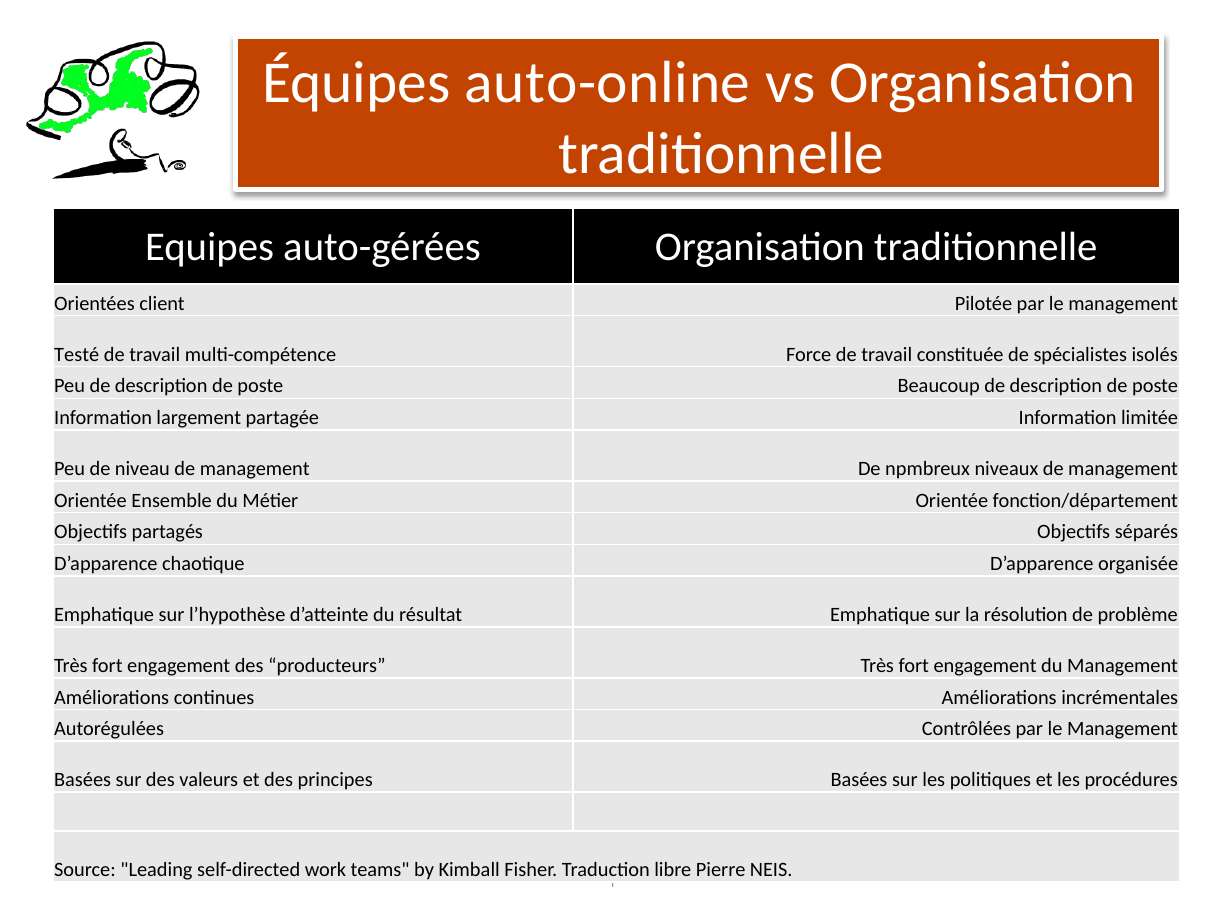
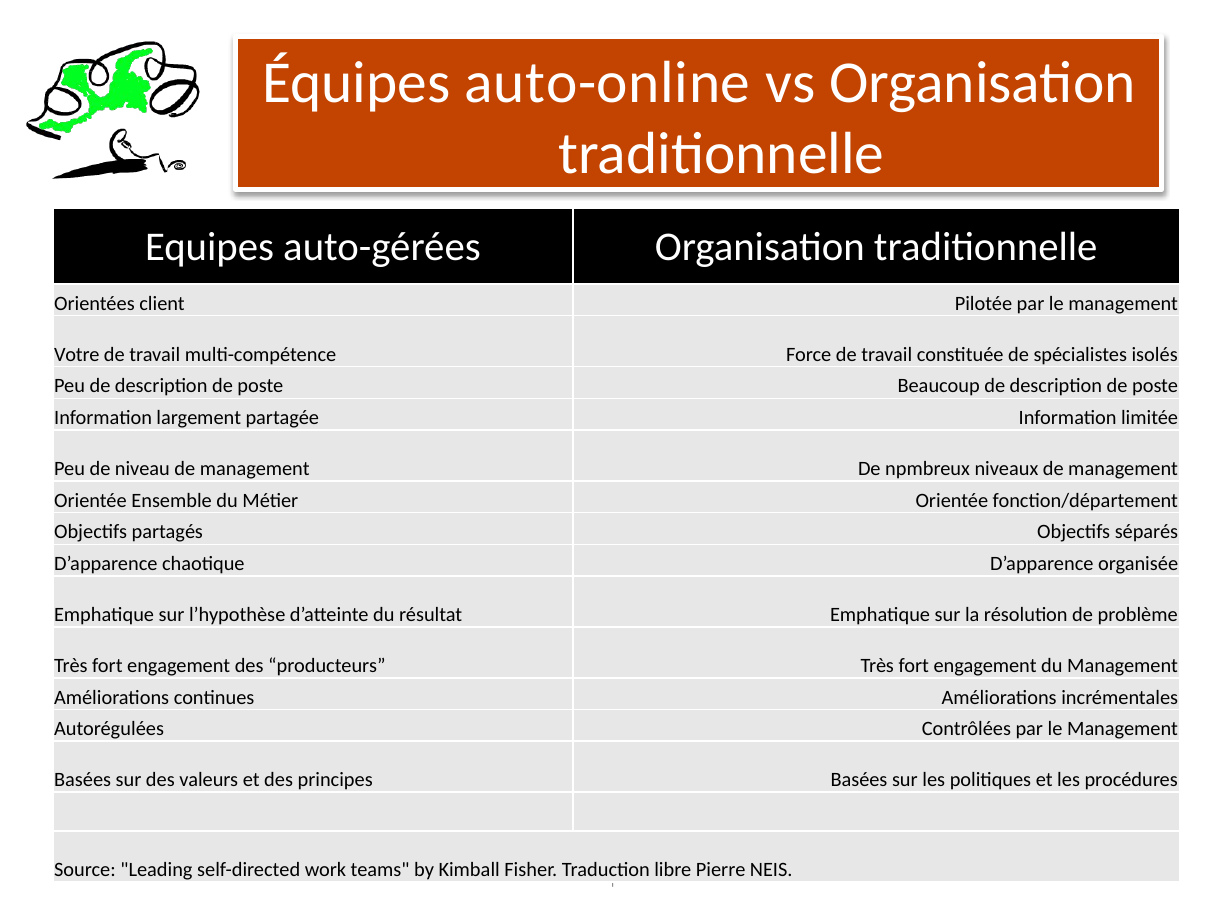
Testé: Testé -> Votre (77, 355)
